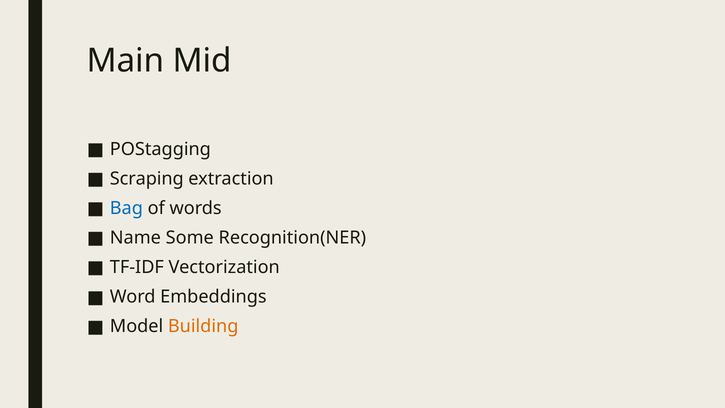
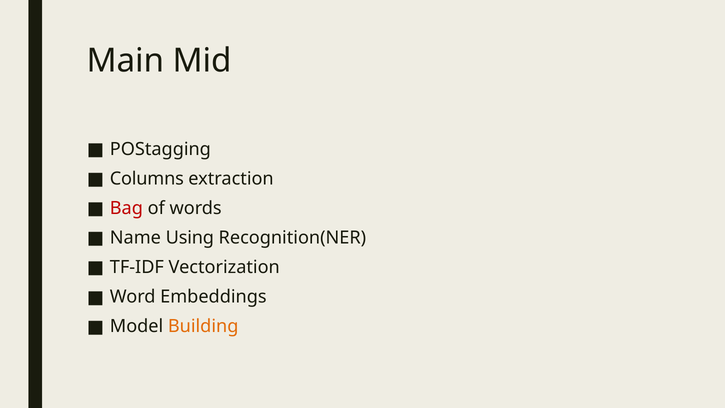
Scraping: Scraping -> Columns (147, 179)
Bag colour: blue -> red (126, 208)
Some: Some -> Using (190, 238)
